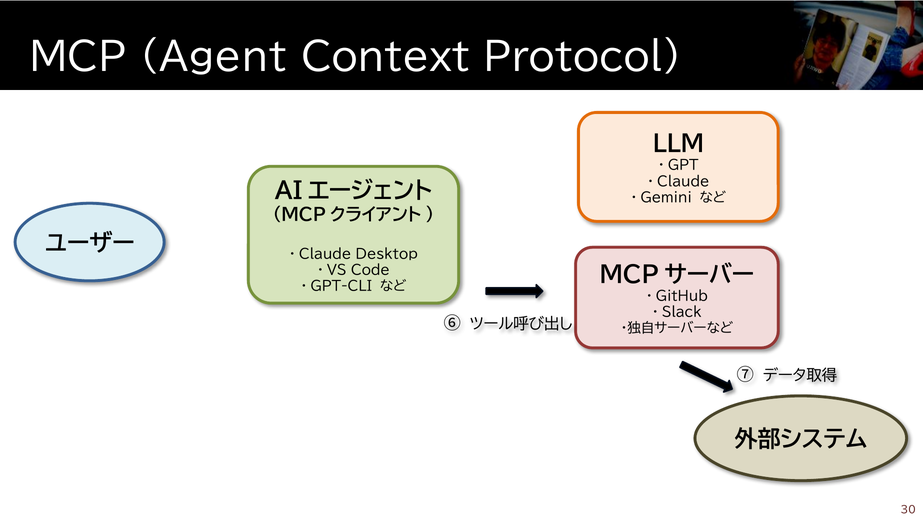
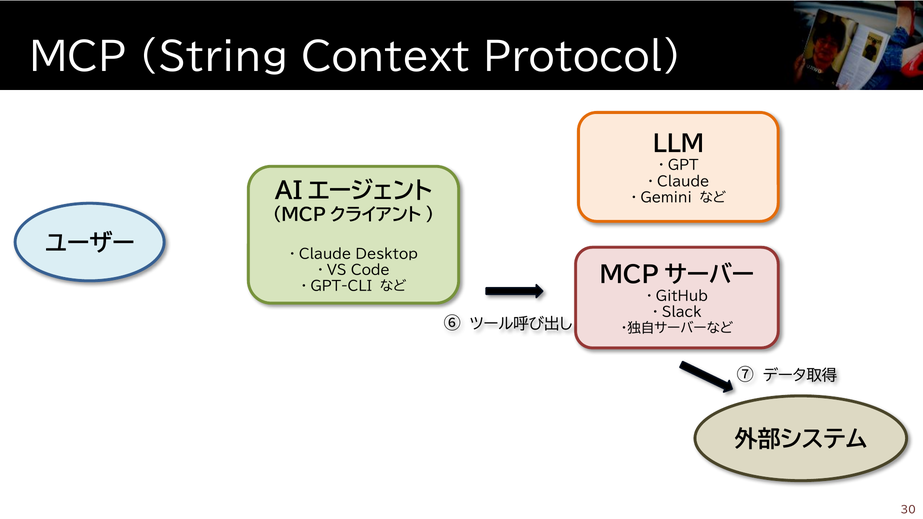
Agent: Agent -> String (214, 57)
